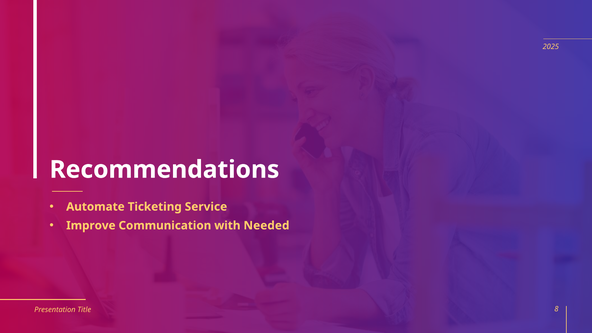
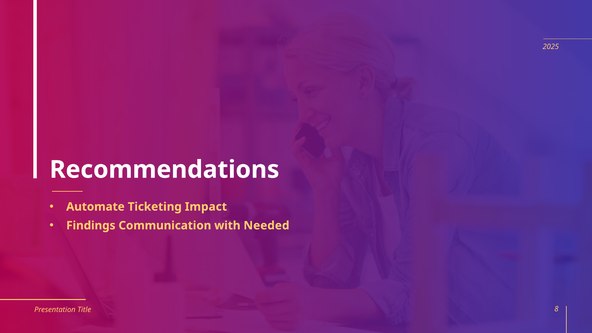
Service: Service -> Impact (206, 207)
Improve: Improve -> Findings (91, 226)
